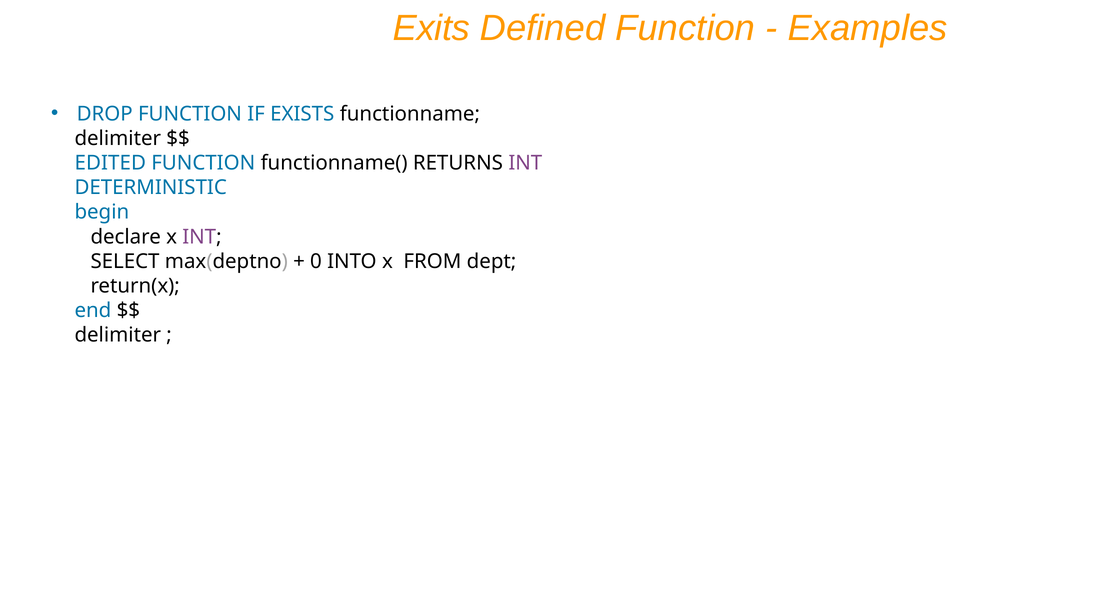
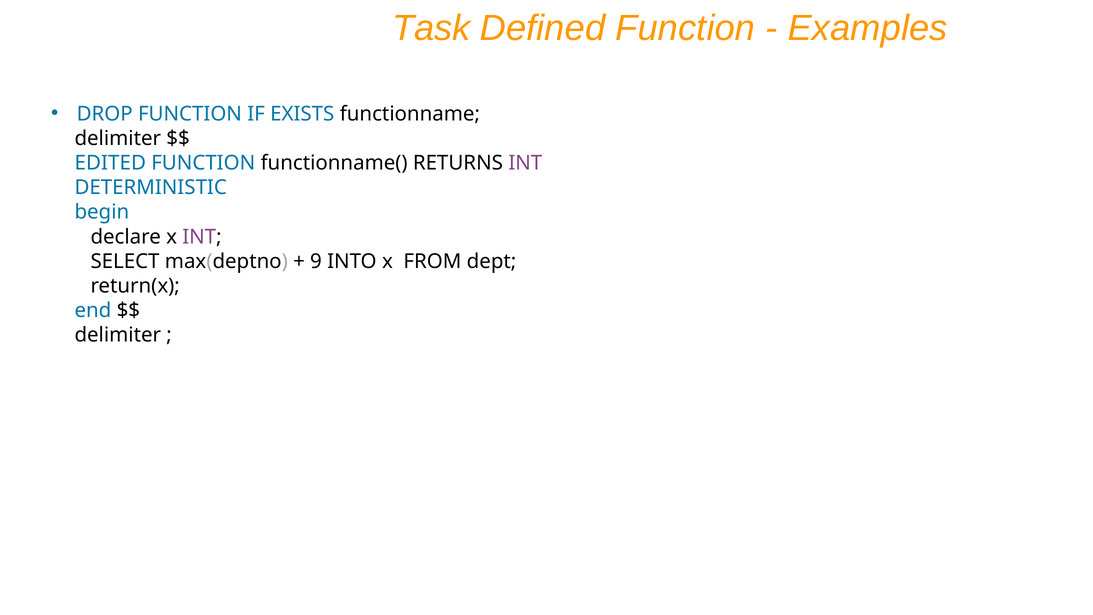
Exits: Exits -> Task (431, 28)
0: 0 -> 9 (316, 261)
